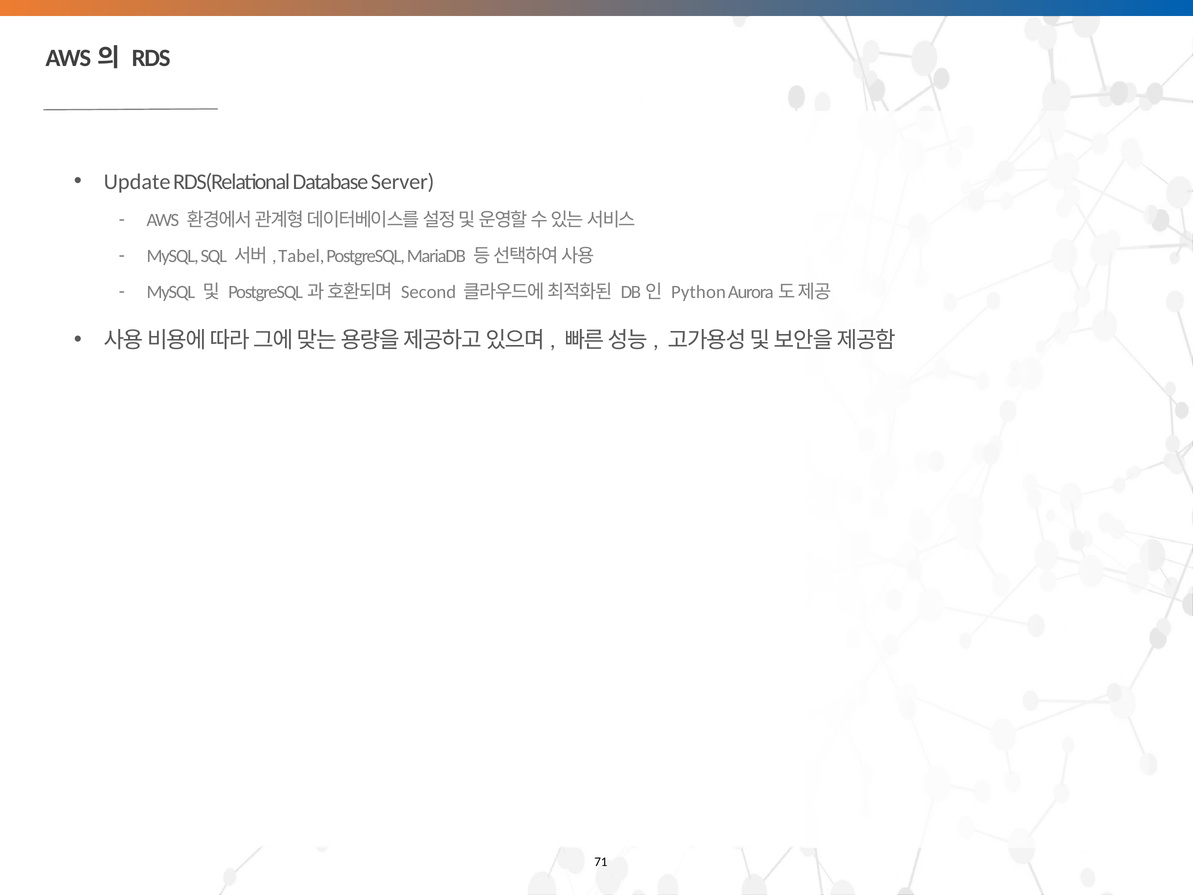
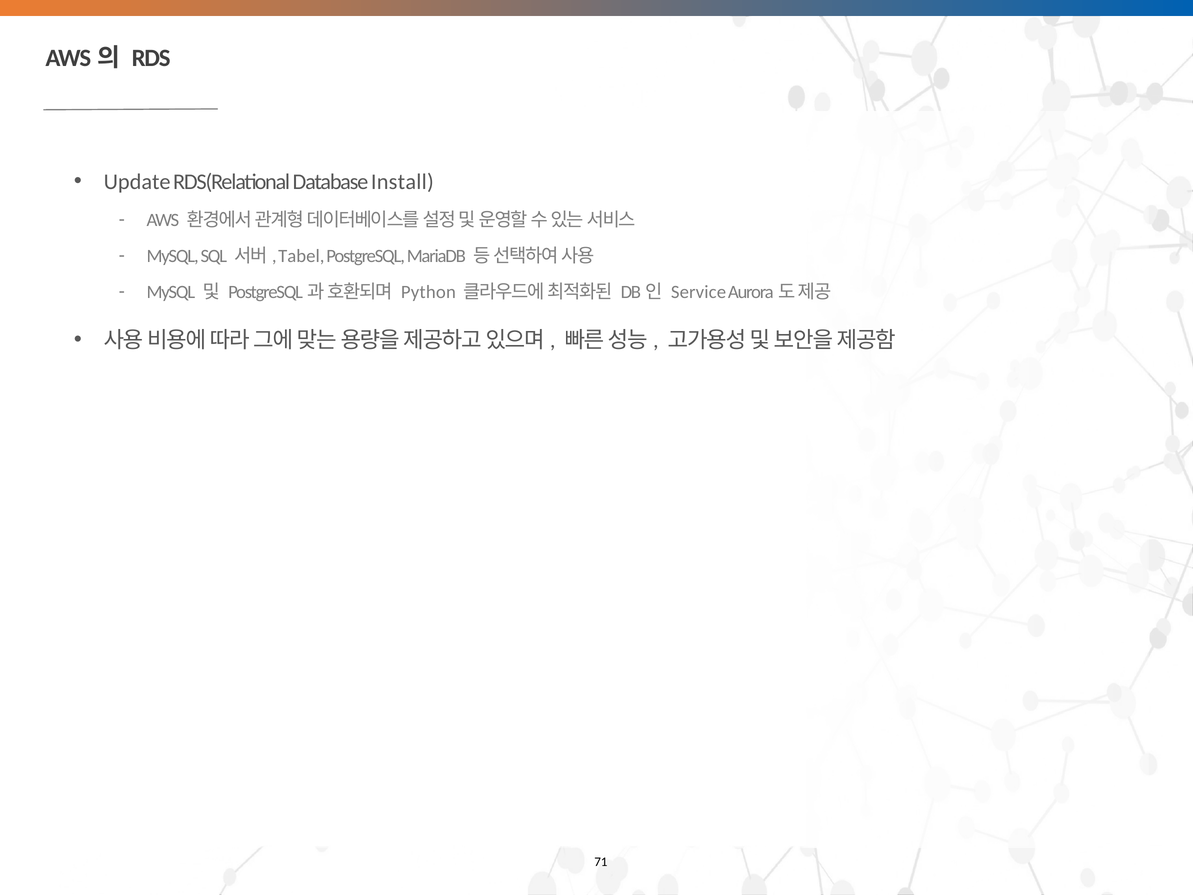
Server: Server -> Install (402, 182)
Second: Second -> Python (428, 292)
Python: Python -> Service (699, 292)
